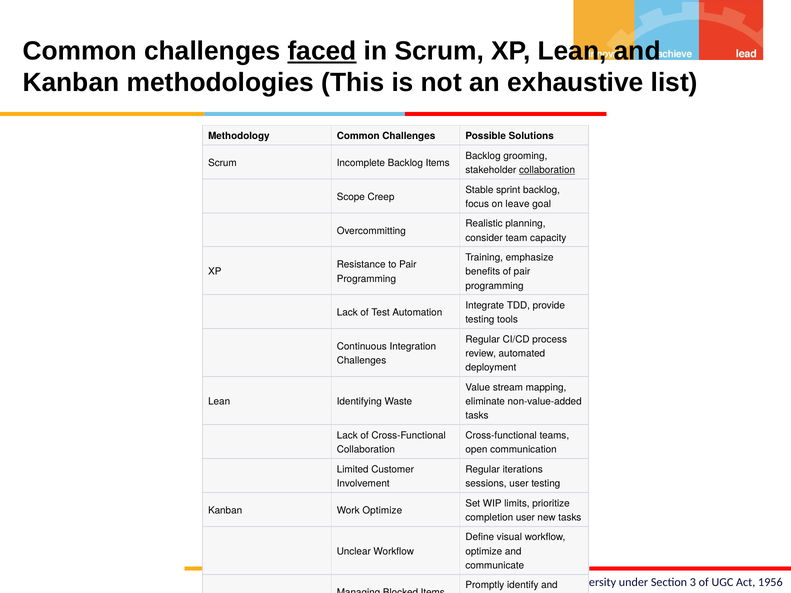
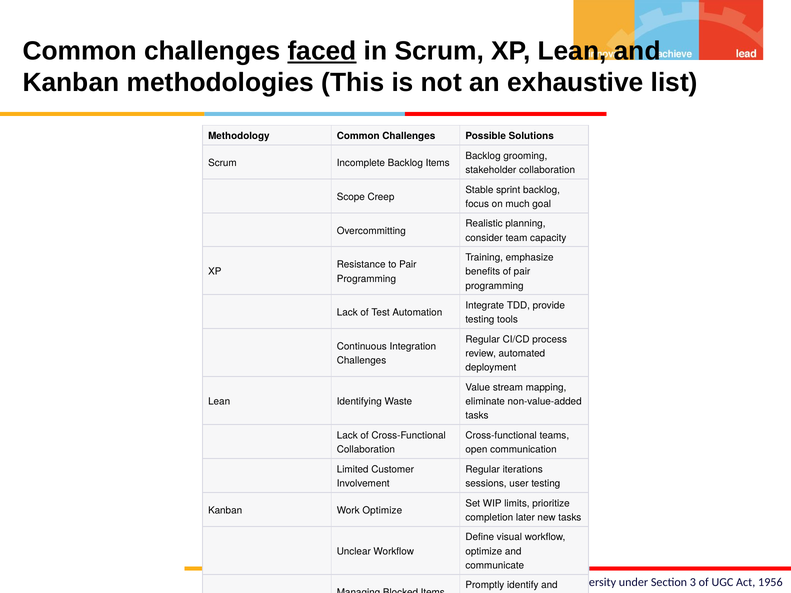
collaboration underline: present -> none (547, 170)
leave: leave -> much (518, 204)
completion user: user -> later (525, 518)
